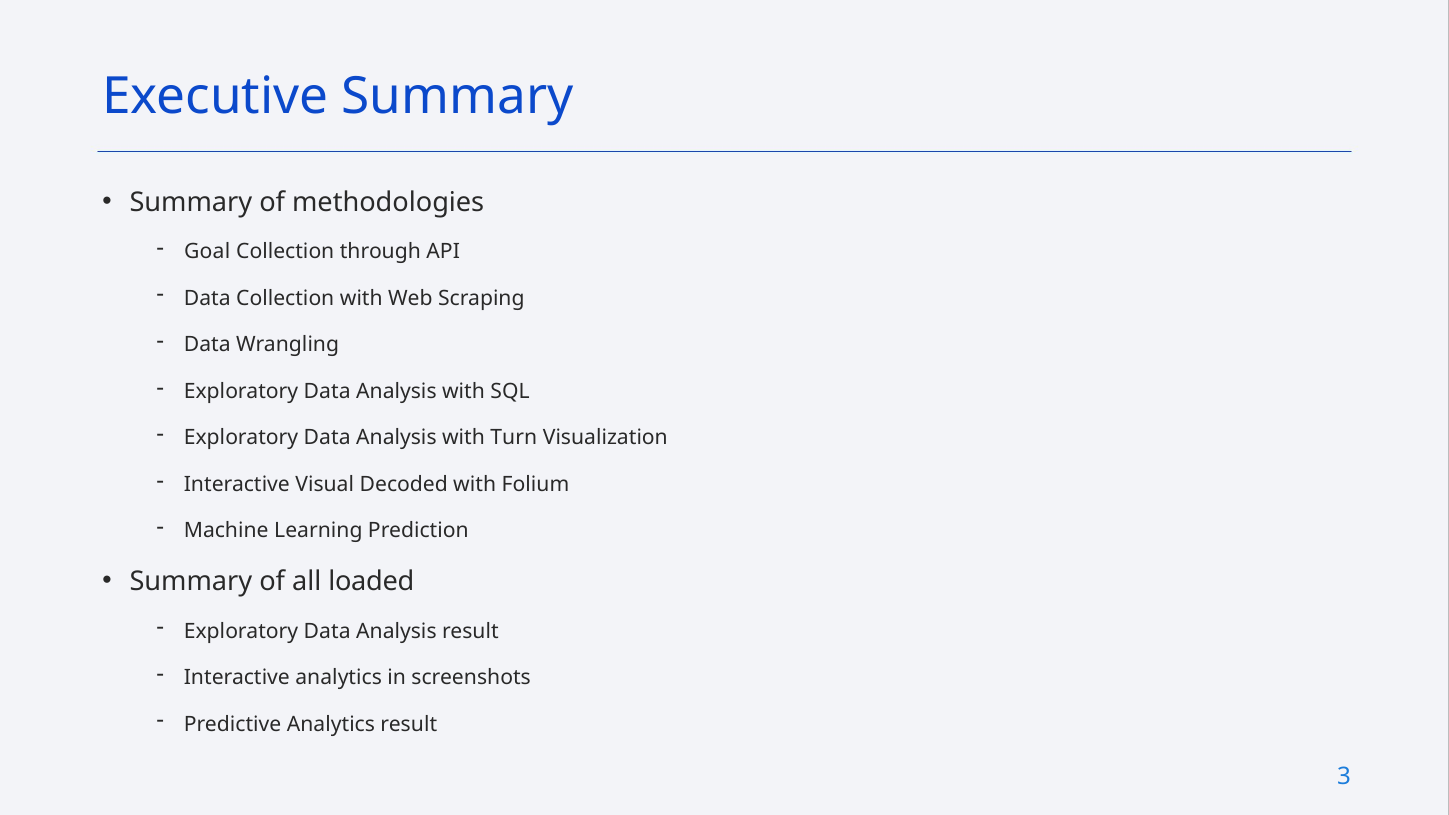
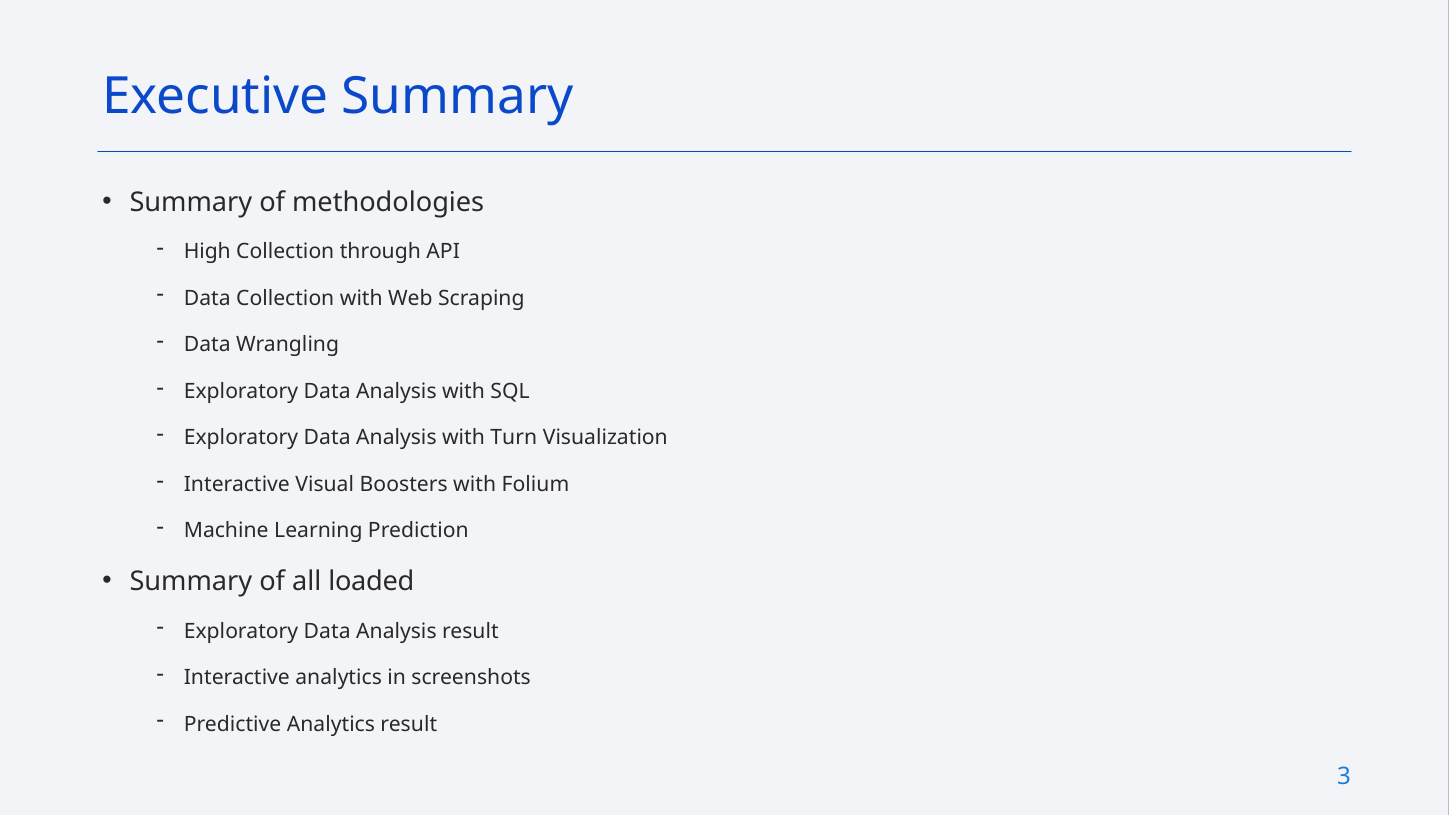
Goal: Goal -> High (207, 252)
Decoded: Decoded -> Boosters (404, 484)
